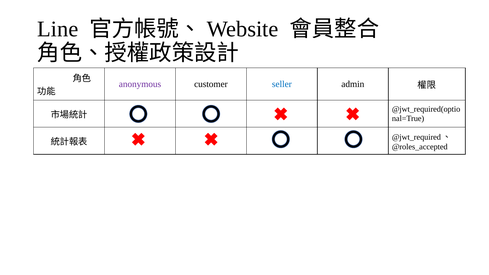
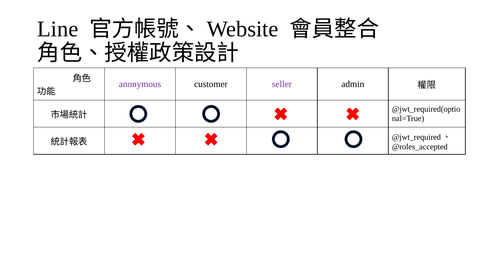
seller colour: blue -> purple (282, 84)
